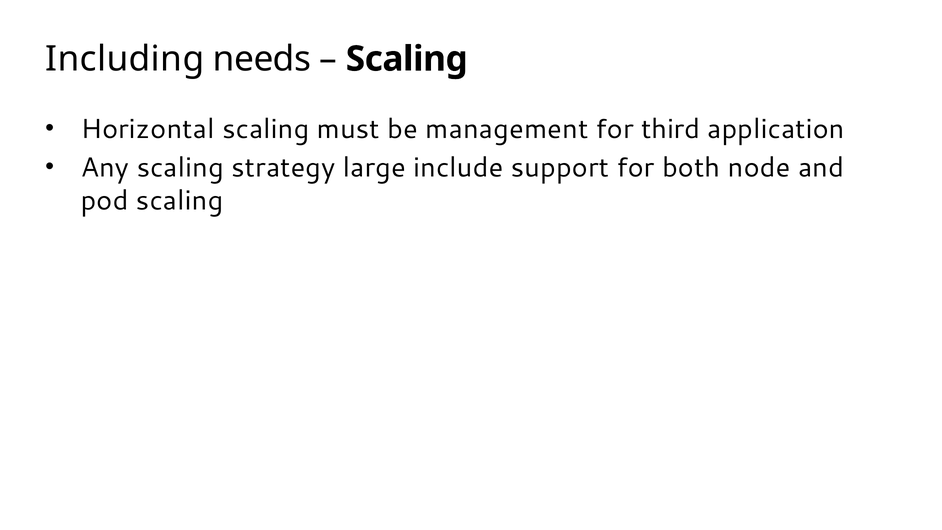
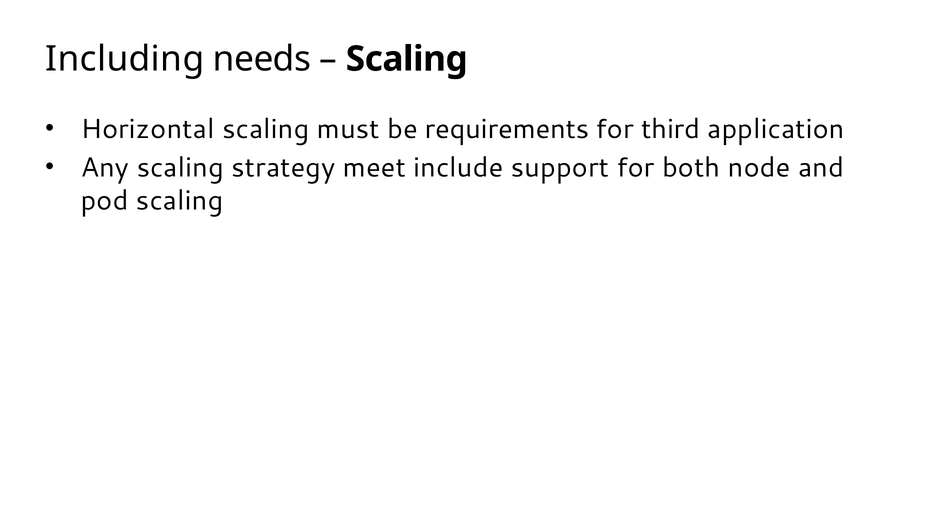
management: management -> requirements (507, 129)
large: large -> meet (374, 168)
